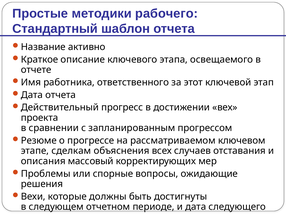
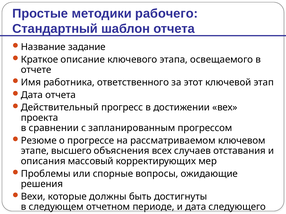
активно: активно -> задание (87, 47)
сделкам: сделкам -> высшего (71, 151)
